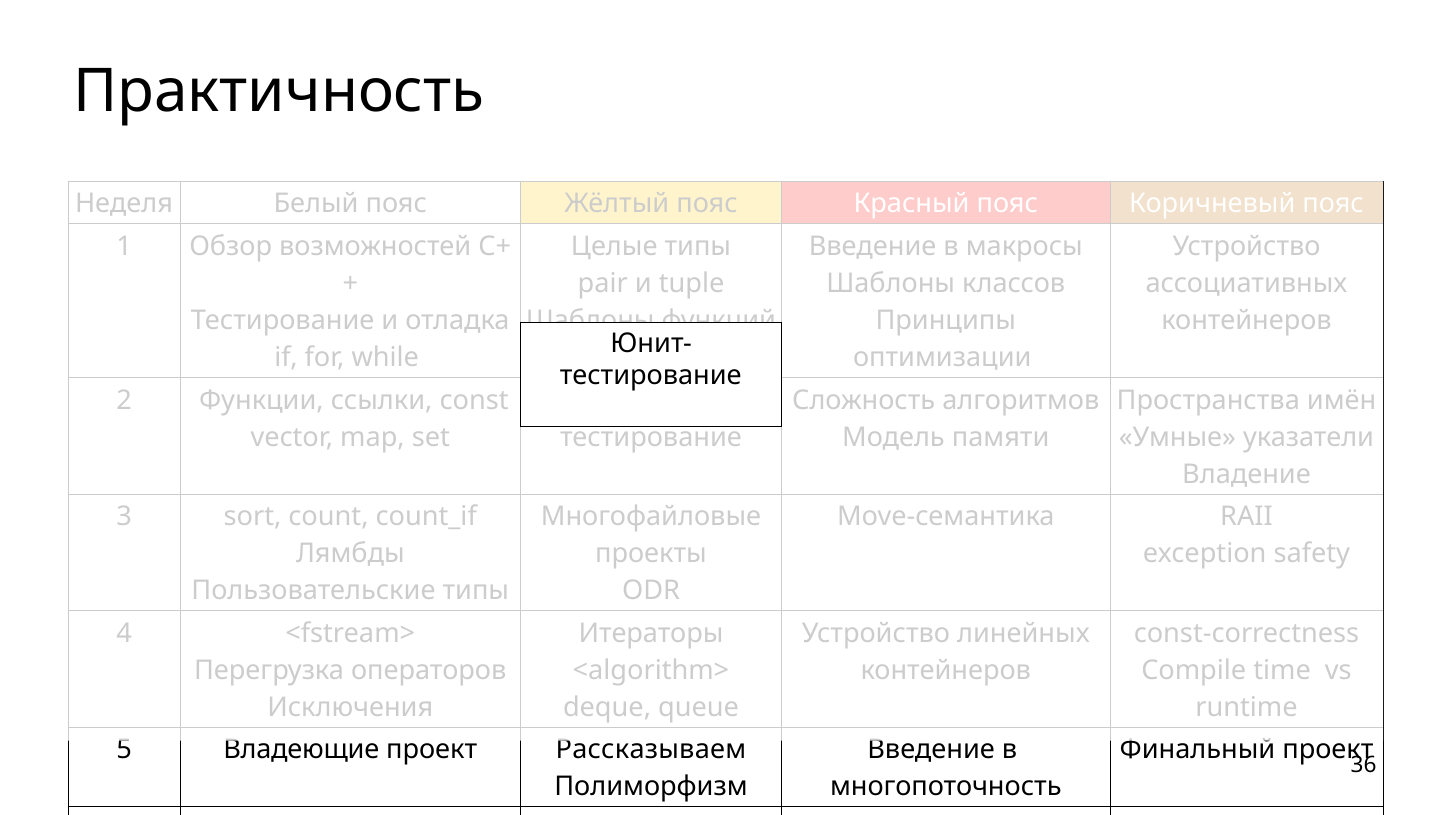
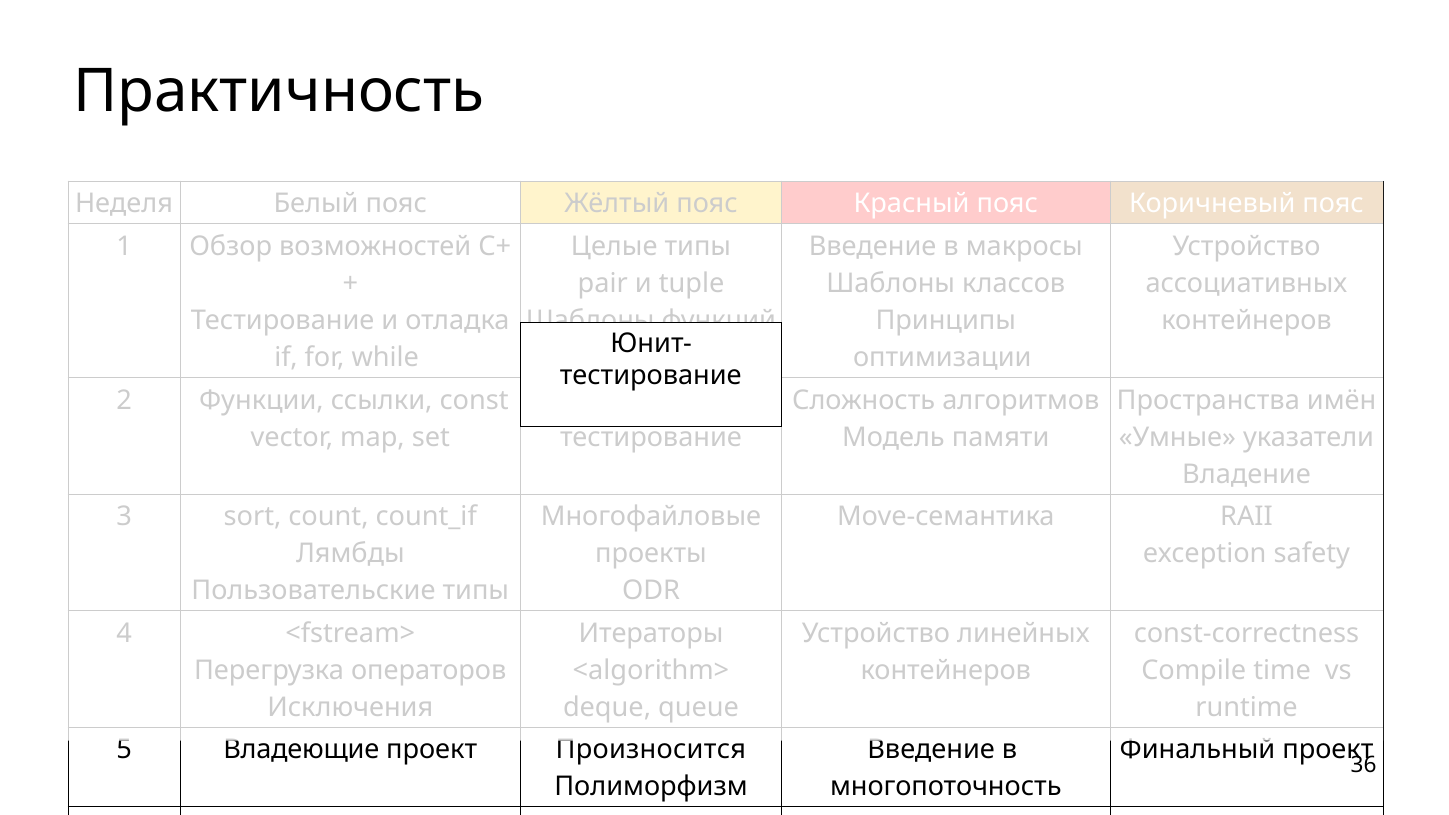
Рассказываем: Рассказываем -> Произносится (651, 750)
